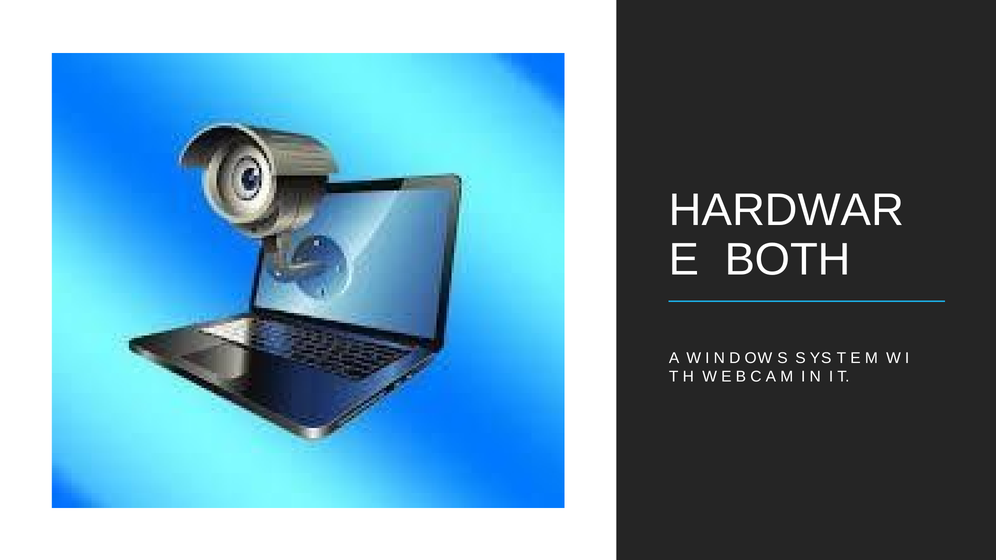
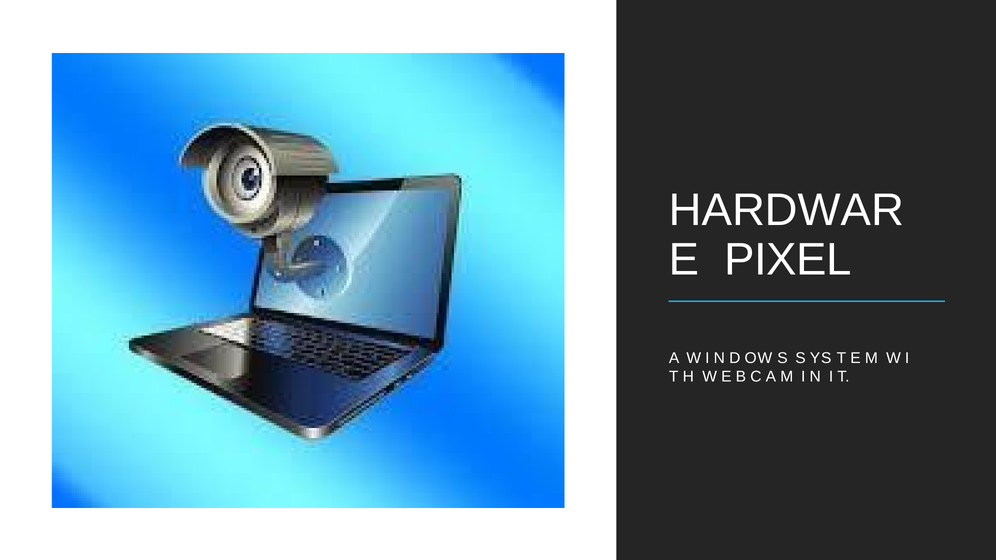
BOTH: BOTH -> PIXEL (788, 260)
